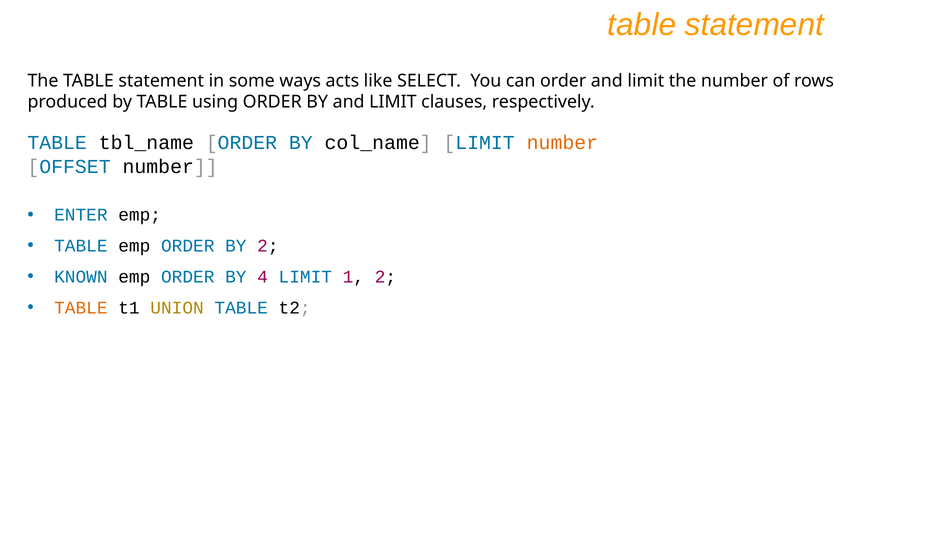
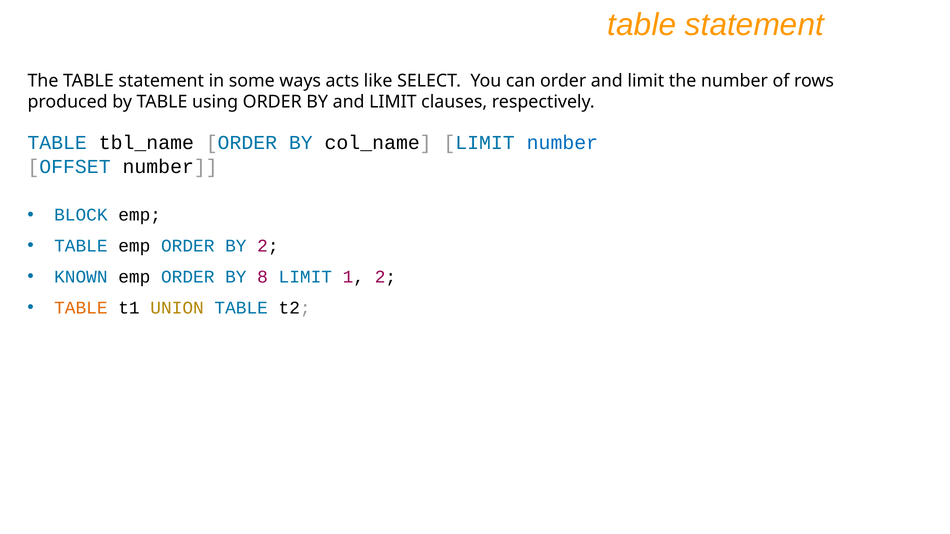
number colour: orange -> blue (562, 143)
ENTER: ENTER -> BLOCK (81, 215)
4: 4 -> 8 (263, 277)
